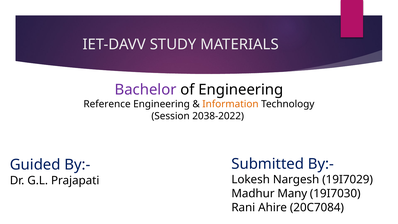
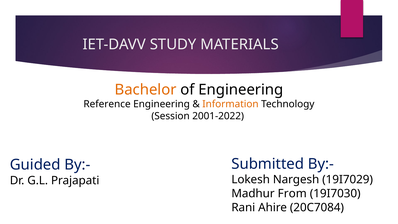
Bachelor colour: purple -> orange (146, 90)
2038-2022: 2038-2022 -> 2001-2022 (218, 116)
Many: Many -> From (292, 193)
